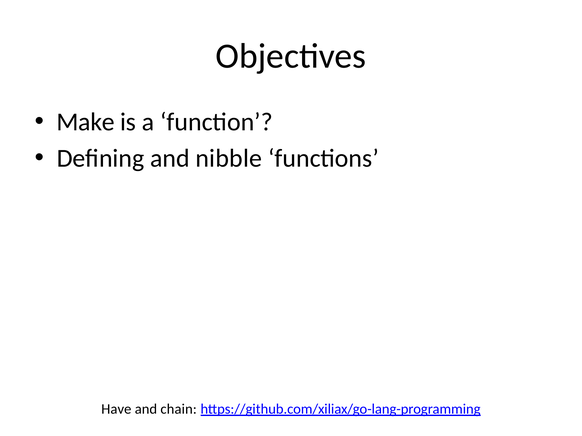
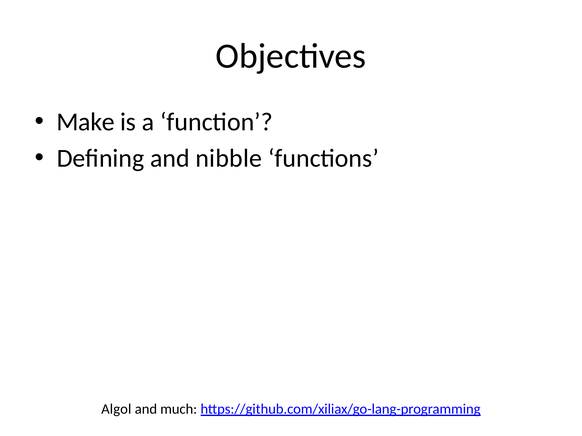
Have: Have -> Algol (116, 409)
chain: chain -> much (179, 409)
